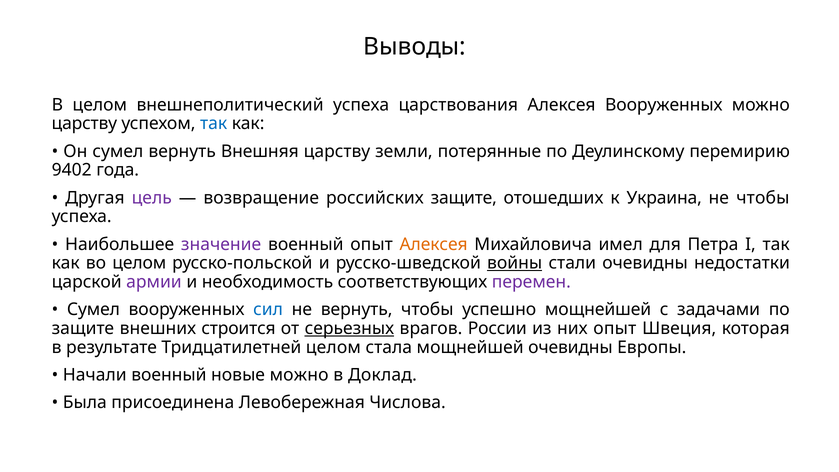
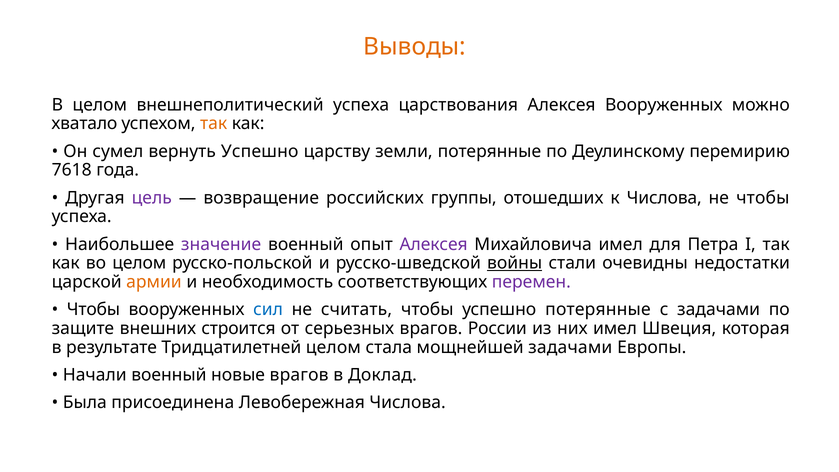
Выводы colour: black -> orange (415, 46)
царству: царству -> хватало (84, 124)
так colour: blue -> orange (214, 124)
вернуть Внешняя: Внешняя -> Успешно (260, 151)
9402: 9402 -> 7618 (72, 170)
российских защите: защите -> группы (464, 198)
к Украина: Украина -> Числова (664, 198)
Алексея colour: orange -> purple (434, 244)
армии colour: purple -> orange (154, 282)
Сумел: Сумел -> Чтобы (93, 310)
не вернуть: вернуть -> считать (357, 310)
успешно мощнейшей: мощнейшей -> потерянные (598, 310)
серьезных underline: present -> none (349, 329)
них опыт: опыт -> имел (615, 329)
мощнейшей очевидны: очевидны -> задачами (570, 347)
новые можно: можно -> врагов (299, 375)
